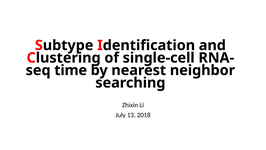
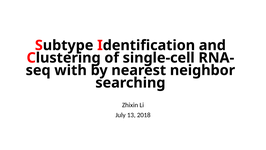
time: time -> with (71, 70)
